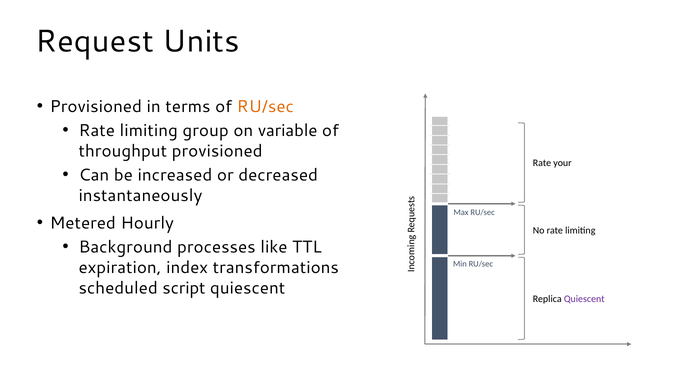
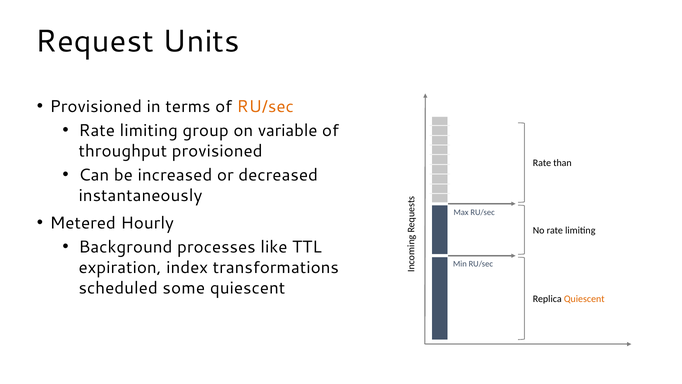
your: your -> than (562, 163)
script: script -> some (184, 288)
Quiescent colour: purple -> orange (584, 299)
